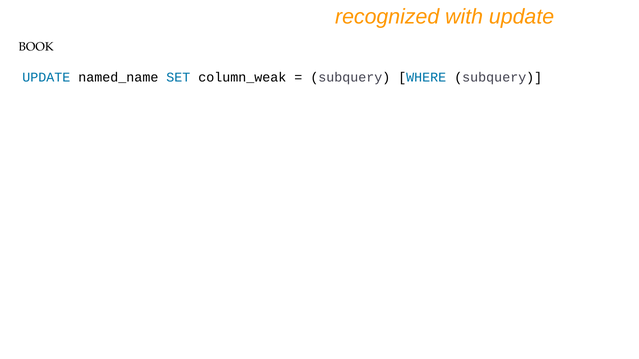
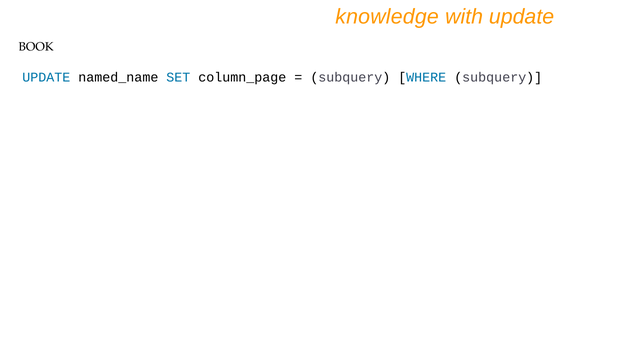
recognized: recognized -> knowledge (387, 17)
column_weak: column_weak -> column_page (242, 77)
